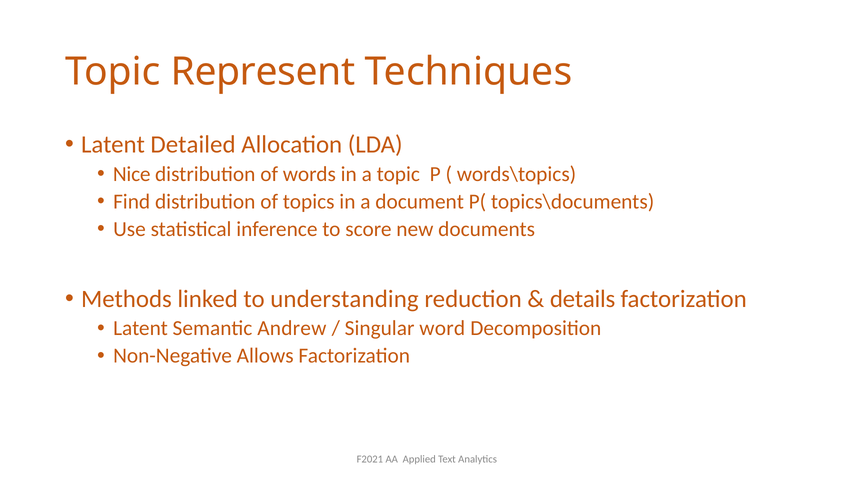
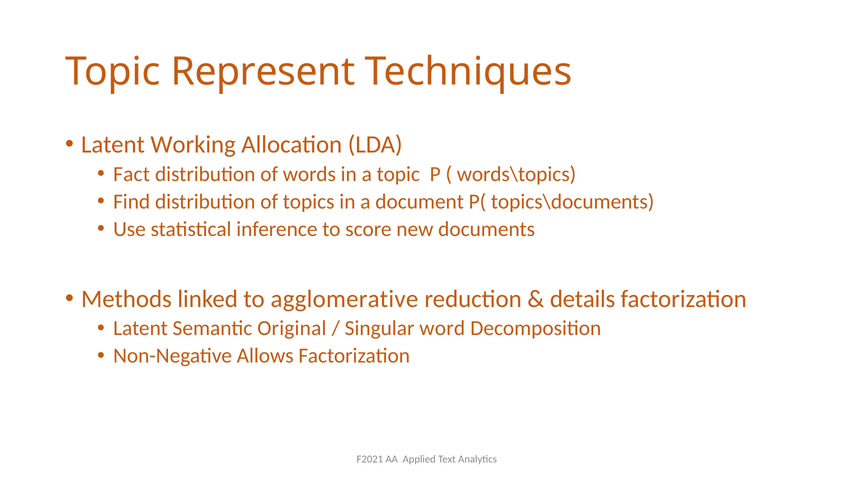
Detailed: Detailed -> Working (193, 144)
Nice: Nice -> Fact (132, 174)
understanding: understanding -> agglomerative (344, 298)
Andrew: Andrew -> Original (292, 328)
